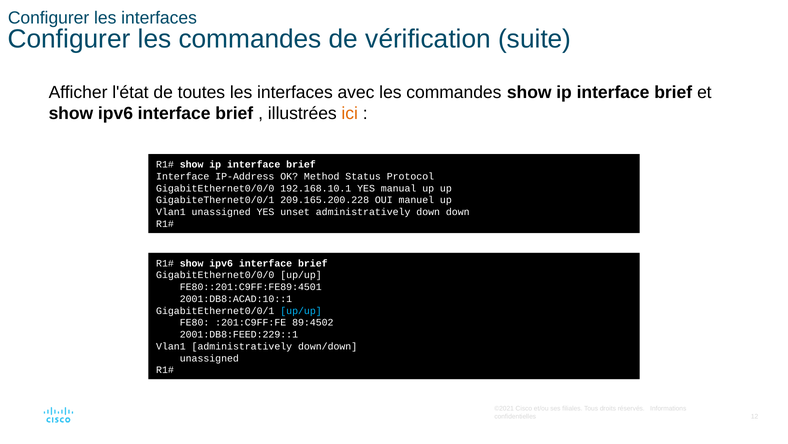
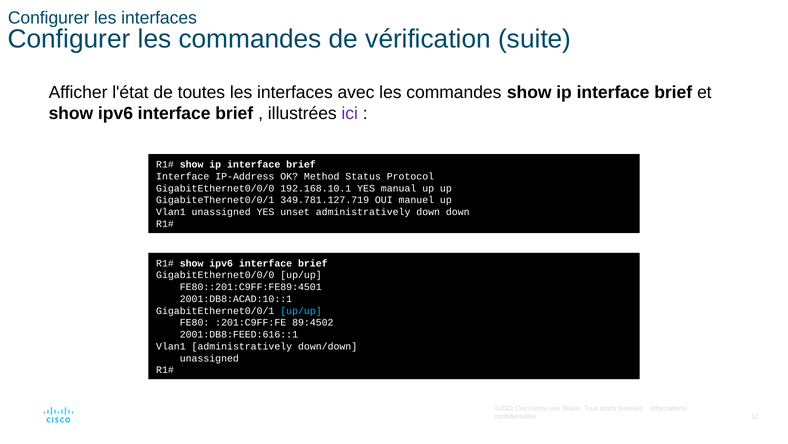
ici colour: orange -> purple (350, 113)
209.165.200.228: 209.165.200.228 -> 349.781.127.719 (325, 200)
2001:DB8:FEED:229::1: 2001:DB8:FEED:229::1 -> 2001:DB8:FEED:616::1 (239, 334)
